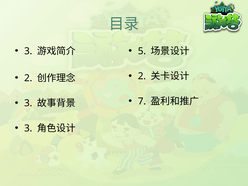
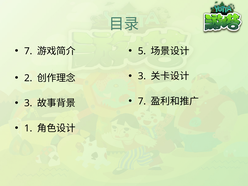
3: 3 -> 7 (28, 51)
2: 2 -> 3 (142, 76)
3: 3 -> 1 (28, 128)
